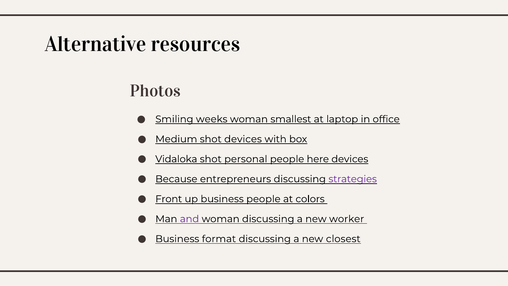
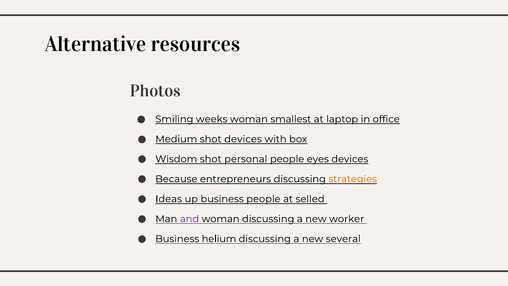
Vidaloka: Vidaloka -> Wisdom (176, 159)
here: here -> eyes (318, 159)
strategies colour: purple -> orange (353, 179)
Front: Front -> Ideas (169, 199)
colors: colors -> selled (310, 199)
format: format -> helium (219, 239)
closest: closest -> several (343, 239)
